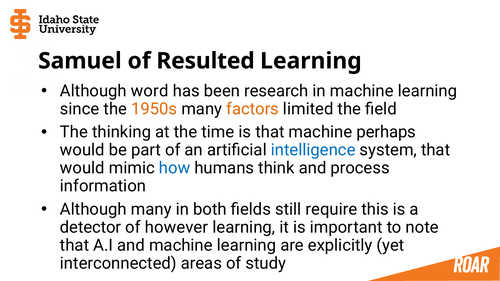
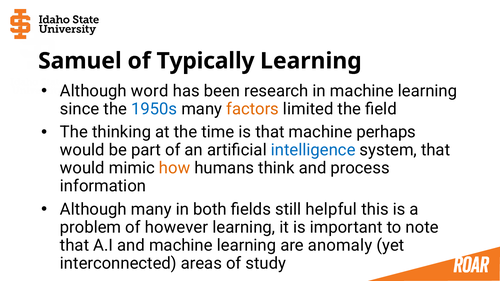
Resulted: Resulted -> Typically (206, 61)
1950s colour: orange -> blue (154, 109)
how colour: blue -> orange (175, 168)
require: require -> helpful (331, 210)
detector: detector -> problem (91, 228)
explicitly: explicitly -> anomaly (340, 246)
